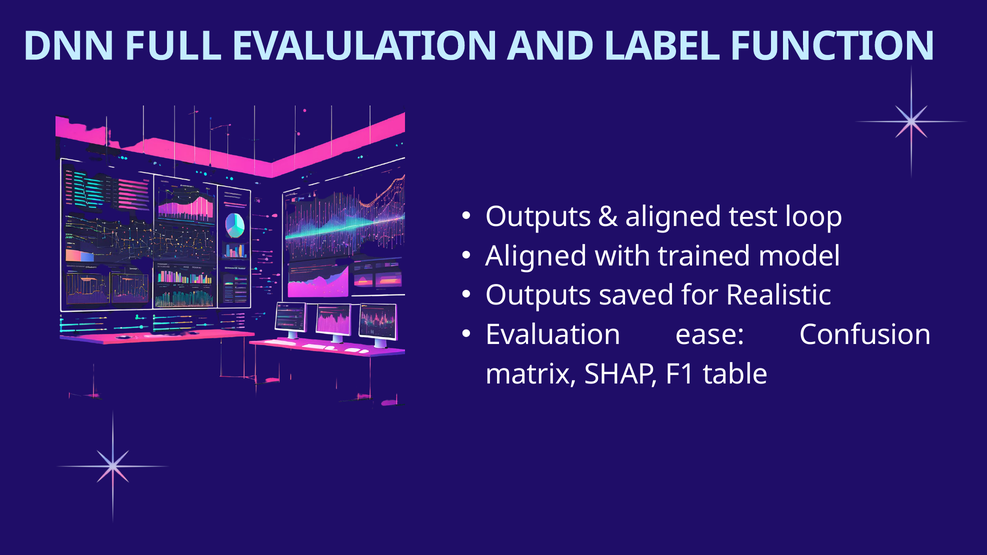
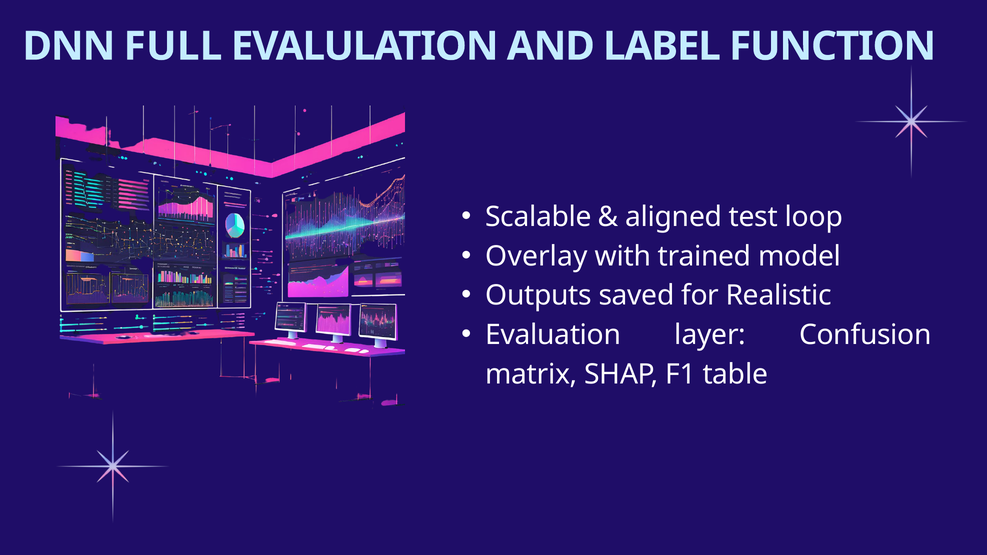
Outputs: Outputs -> Scalable (538, 217)
Aligned: Aligned -> Overlay (537, 256)
ease: ease -> layer (710, 335)
